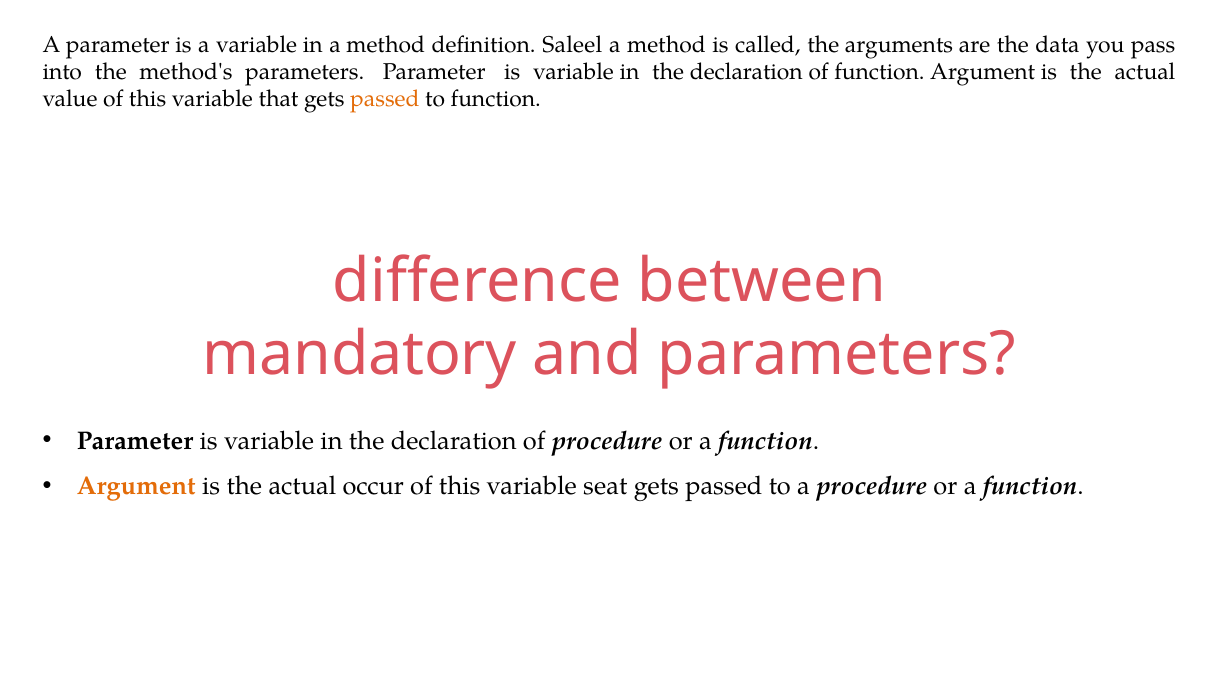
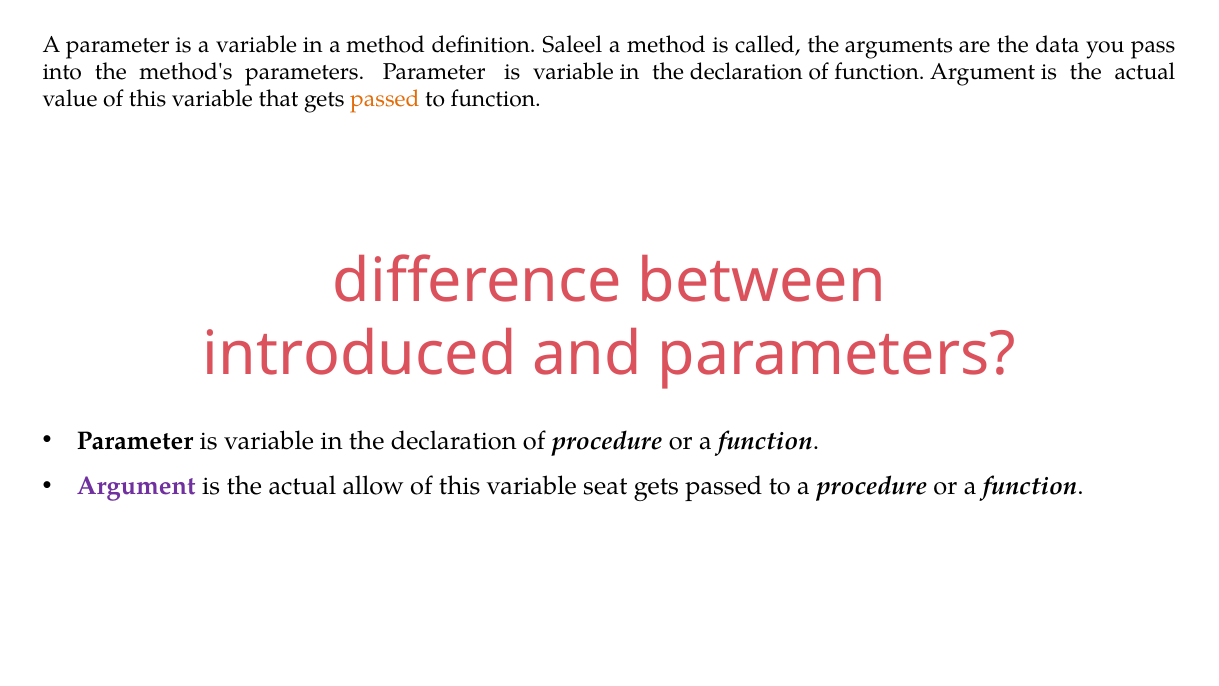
mandatory: mandatory -> introduced (360, 355)
Argument colour: orange -> purple (136, 486)
occur: occur -> allow (373, 486)
